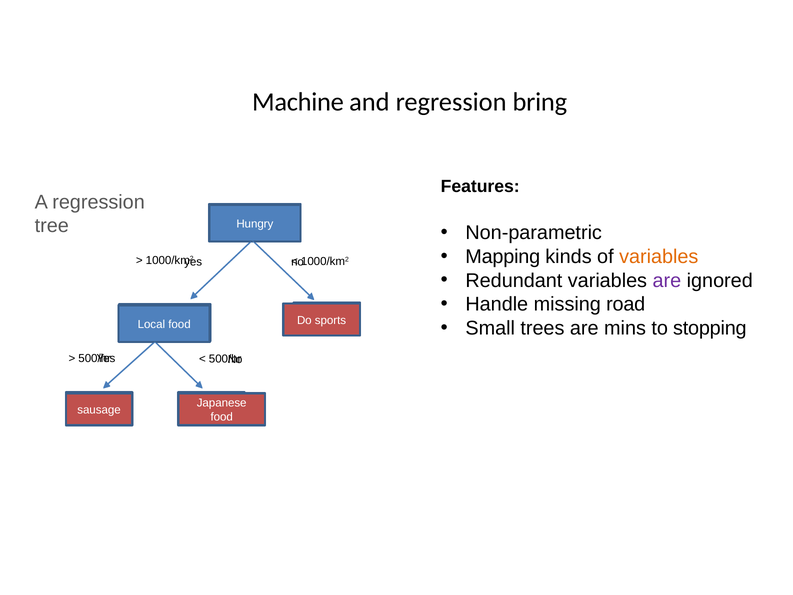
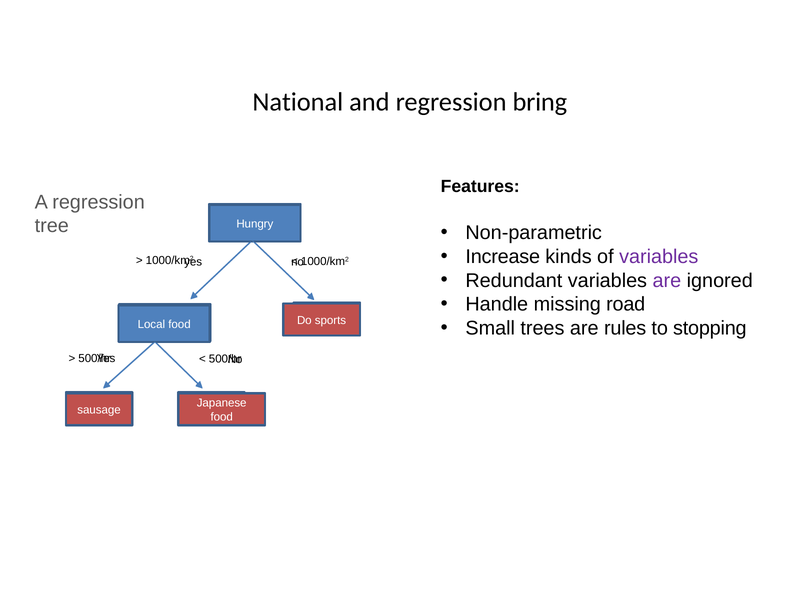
Machine: Machine -> National (298, 102)
Mapping: Mapping -> Increase (503, 257)
variables colour: orange -> purple (659, 257)
mins: mins -> rules (625, 328)
